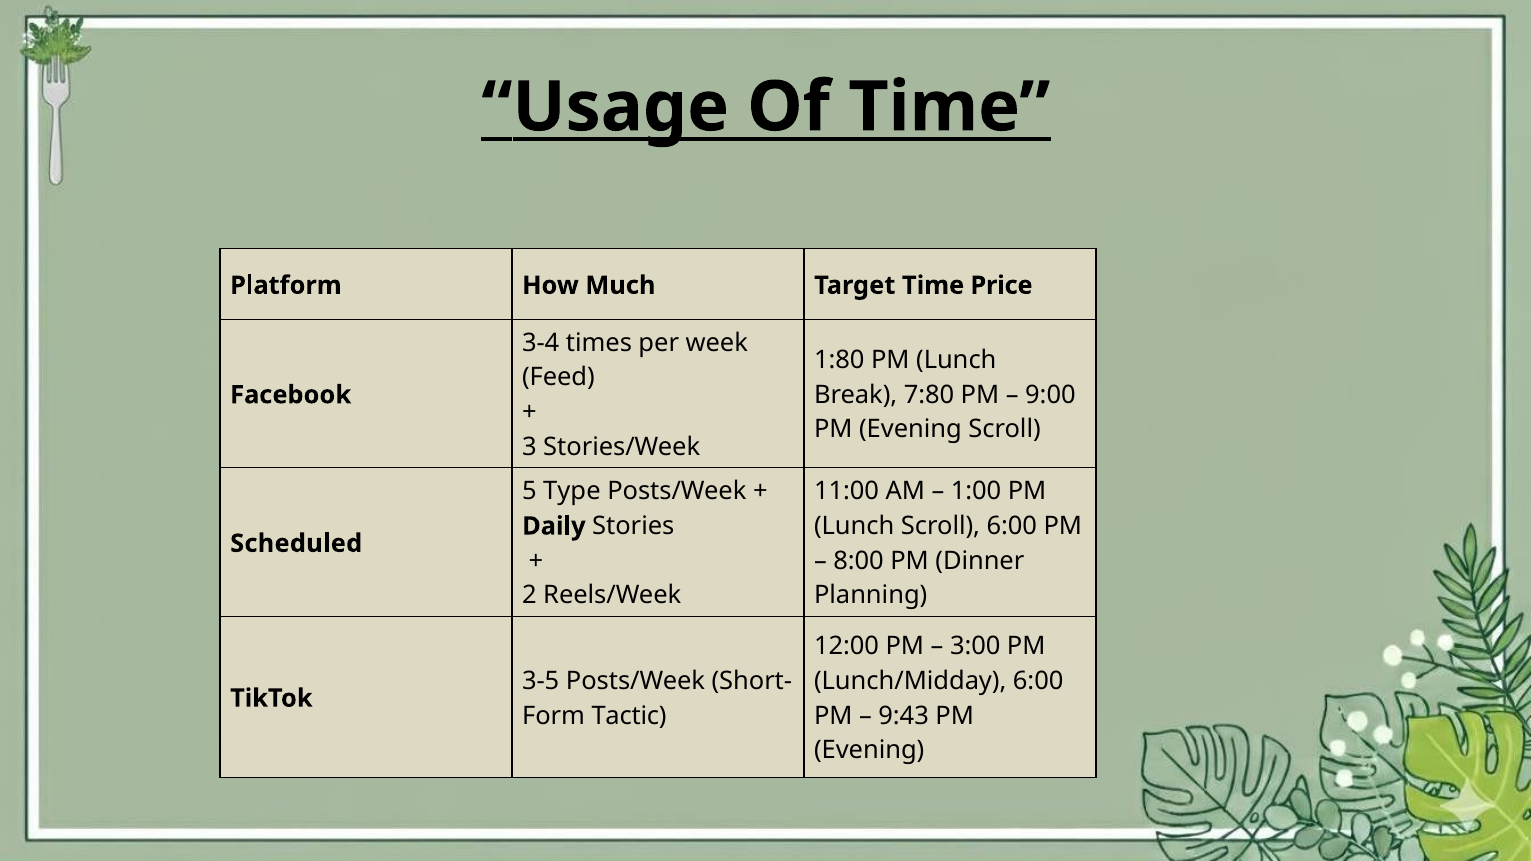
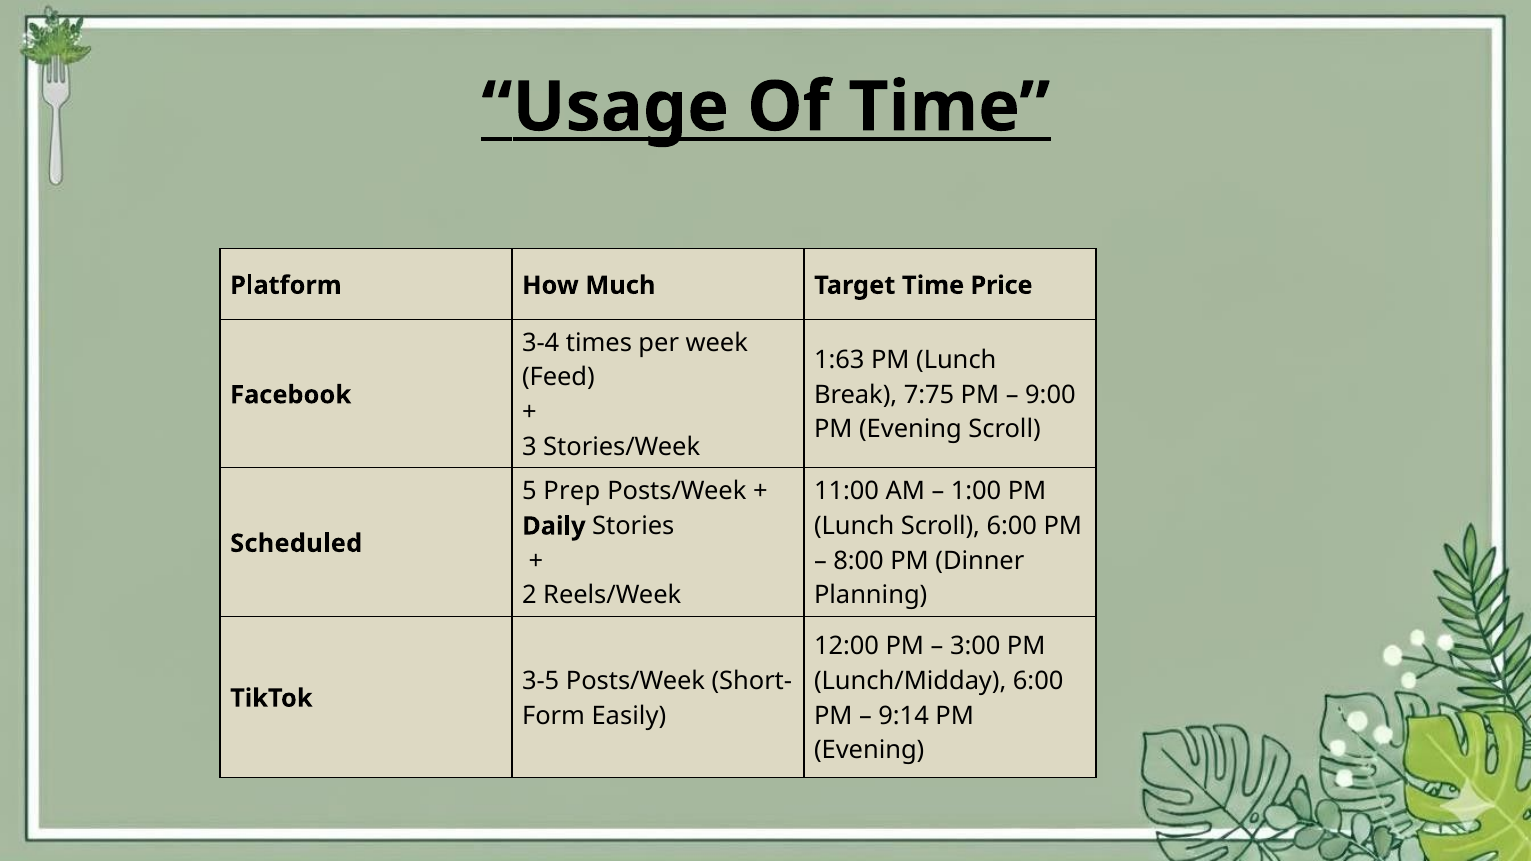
1:80: 1:80 -> 1:63 (839, 360)
7:80: 7:80 -> 7:75 (929, 395)
Type: Type -> Prep (572, 492)
Tactic: Tactic -> Easily (629, 716)
9:43: 9:43 -> 9:14 (904, 716)
